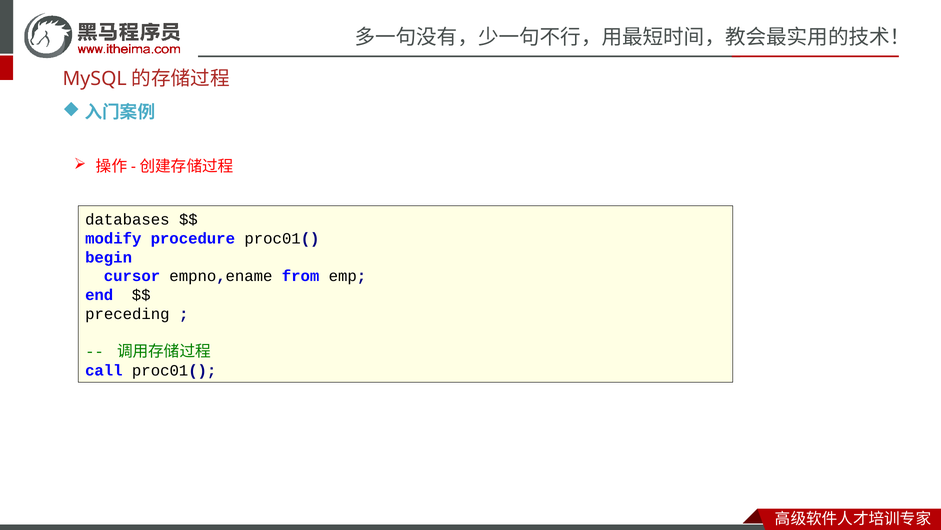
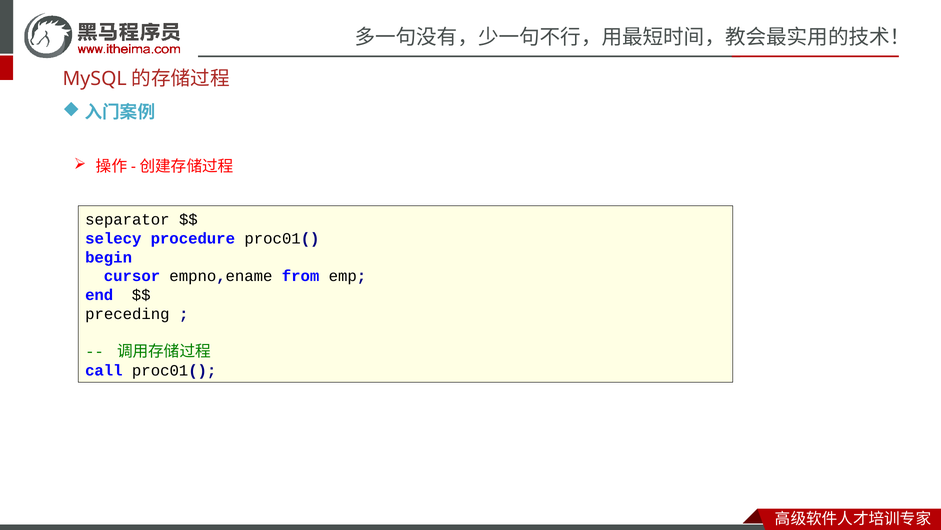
databases: databases -> separator (127, 219)
modify: modify -> selecy (113, 238)
